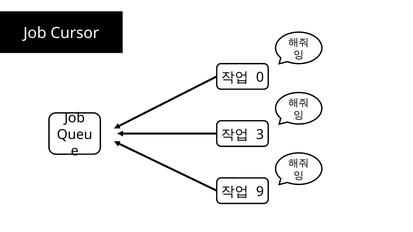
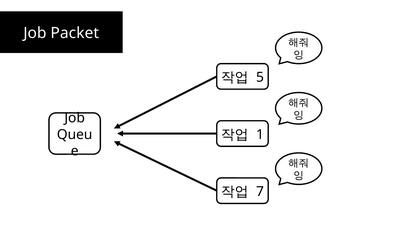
Cursor: Cursor -> Packet (75, 33)
0: 0 -> 5 (260, 77)
3: 3 -> 1 (260, 135)
9: 9 -> 7 (260, 192)
